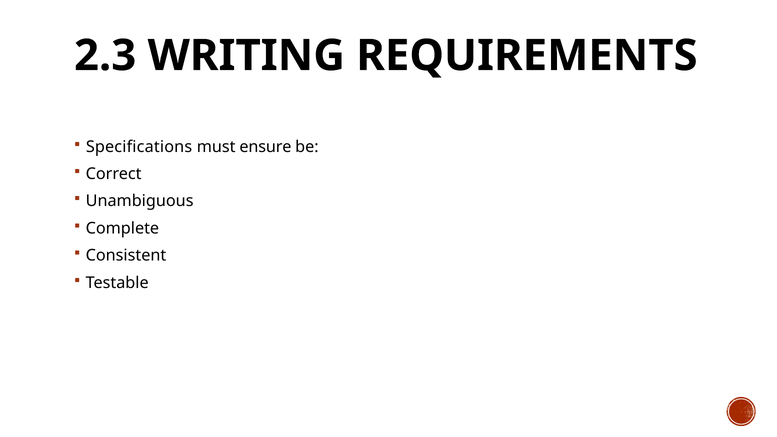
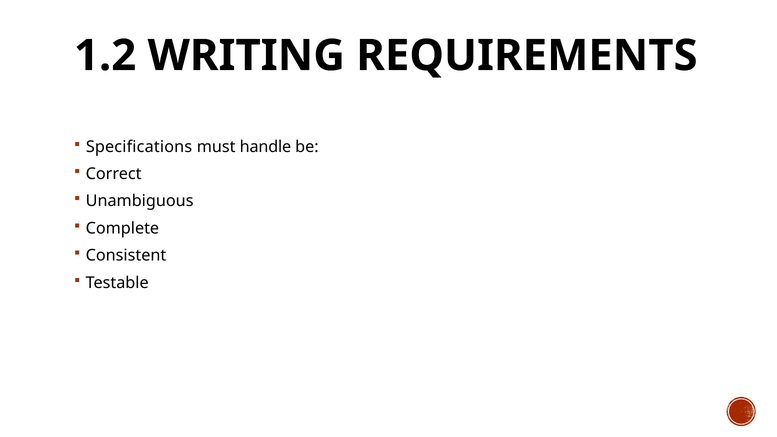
2.3: 2.3 -> 1.2 (105, 56)
ensure: ensure -> handle (265, 147)
